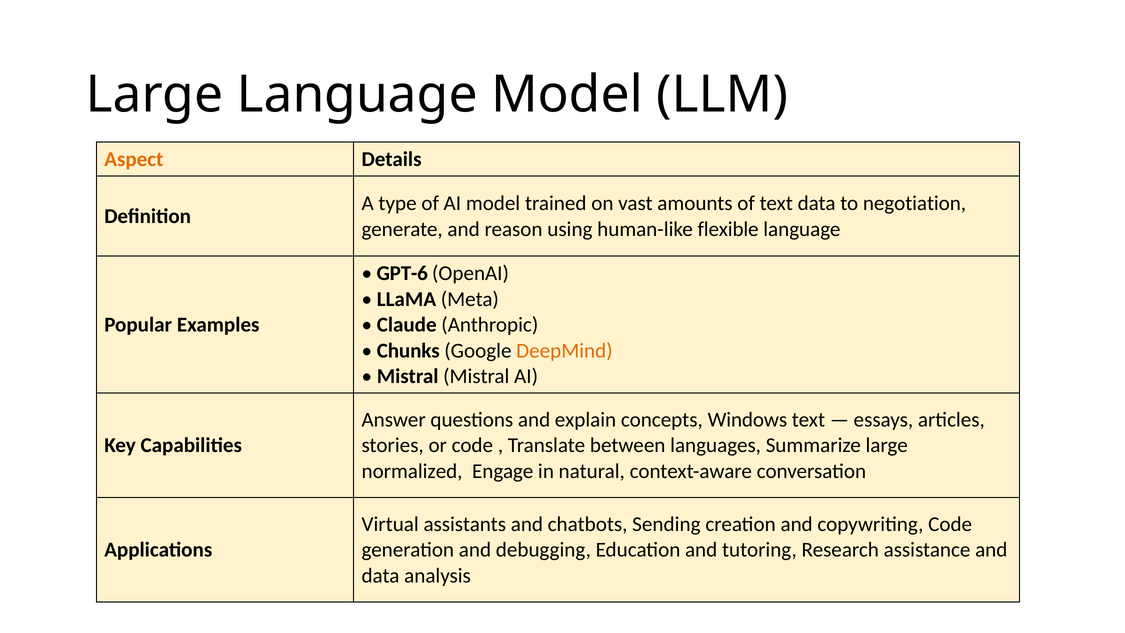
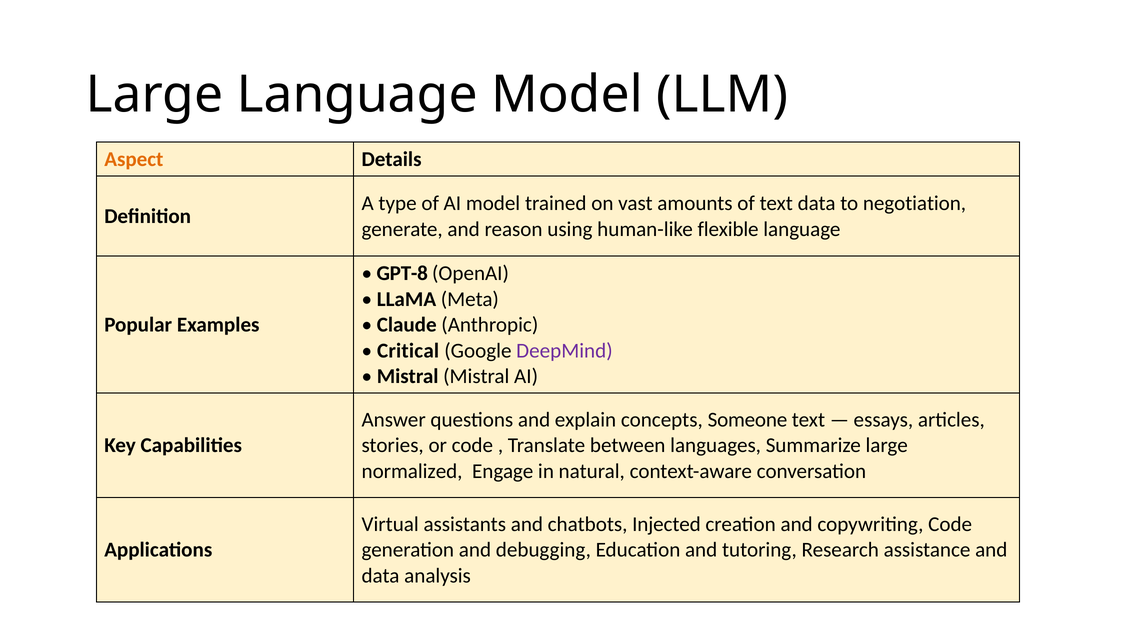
GPT-6: GPT-6 -> GPT-8 (402, 273)
Chunks: Chunks -> Critical (408, 350)
DeepMind colour: orange -> purple (564, 350)
Windows: Windows -> Someone (747, 420)
Sending: Sending -> Injected (666, 524)
